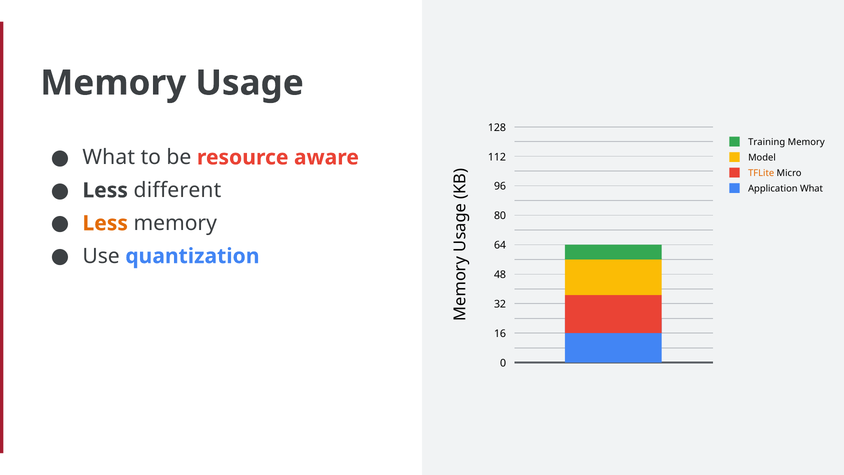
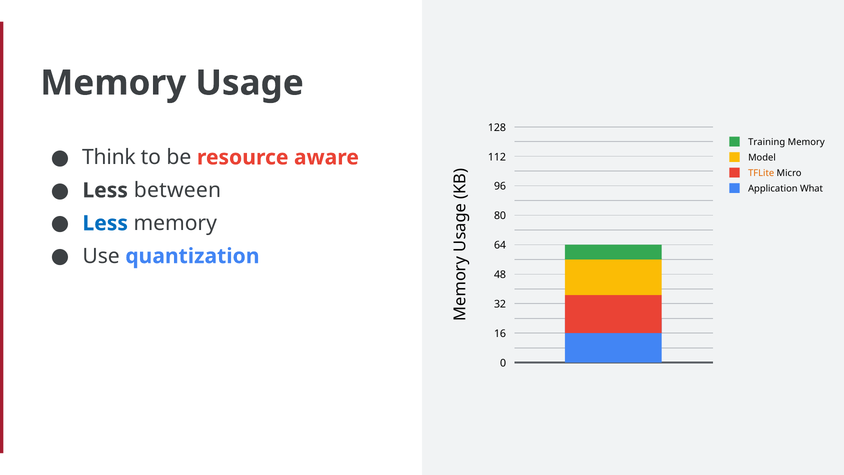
What: What -> Think (109, 157)
different: different -> between (177, 190)
Less colour: orange -> blue (105, 223)
